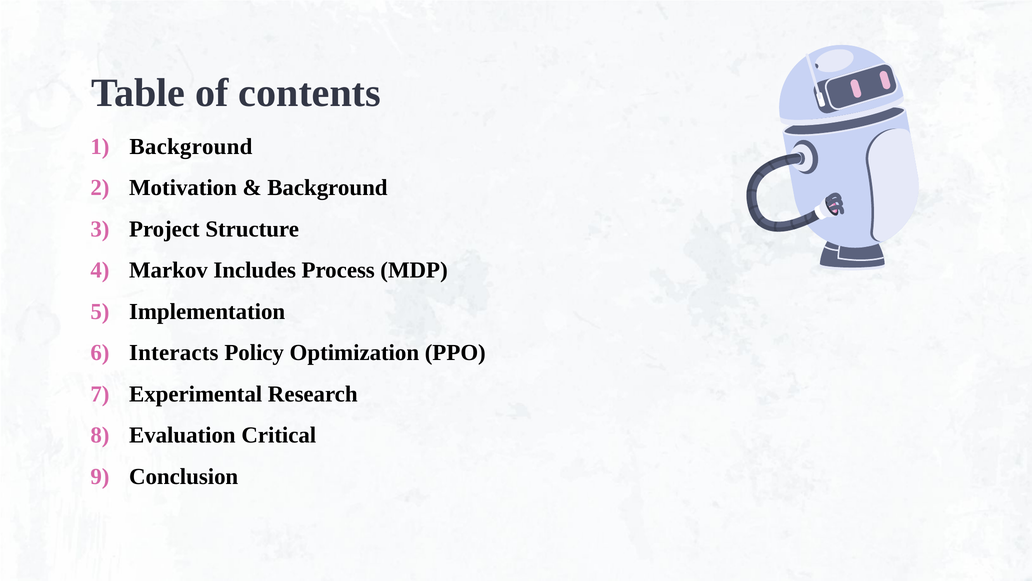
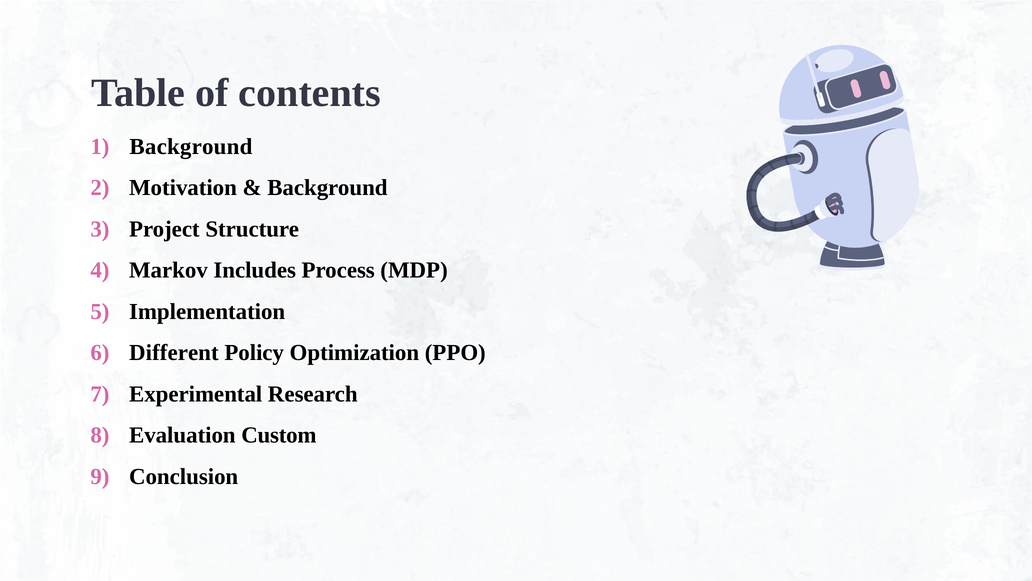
Interacts: Interacts -> Different (174, 353)
Critical: Critical -> Custom (279, 435)
